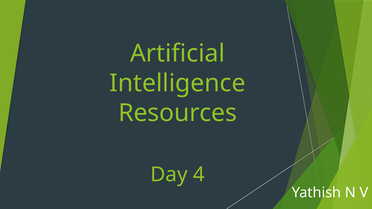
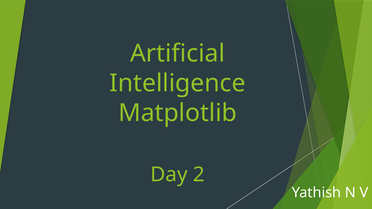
Resources: Resources -> Matplotlib (178, 113)
4: 4 -> 2 (199, 175)
